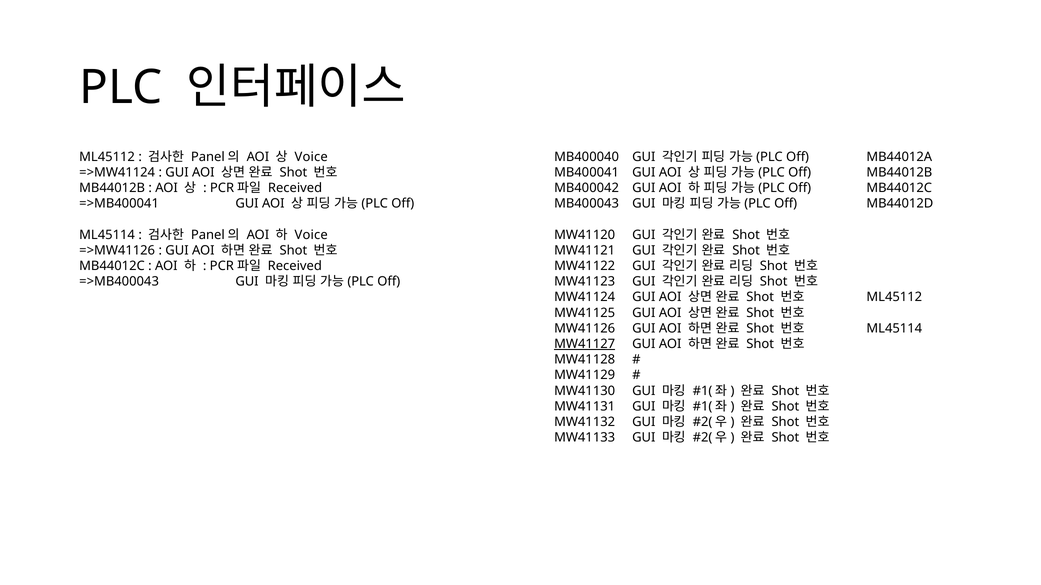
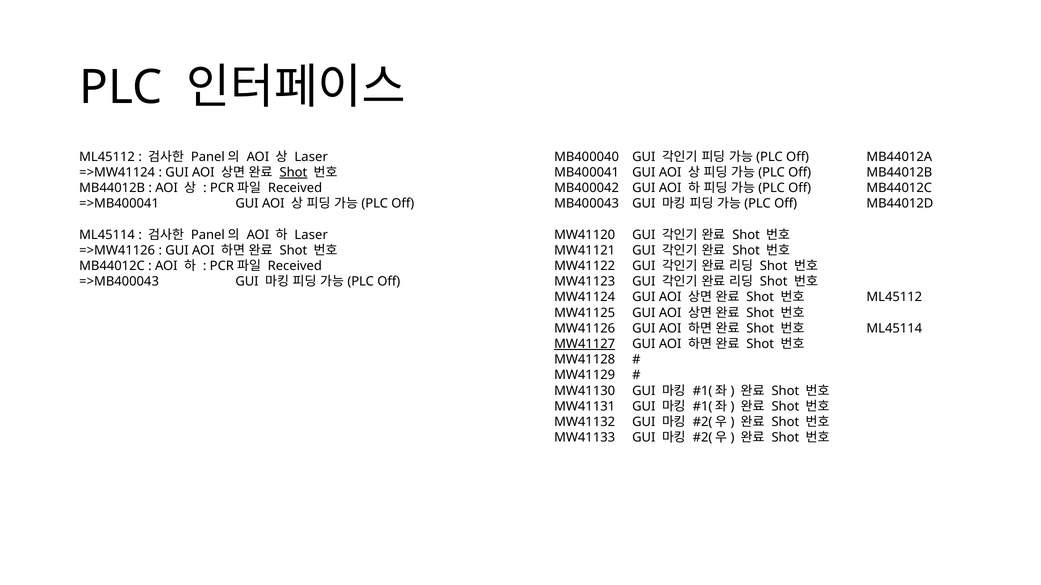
Voice: Voice -> Laser (311, 157)
Shot underline: none -> present (293, 172)
Voice: Voice -> Laser (311, 235)
